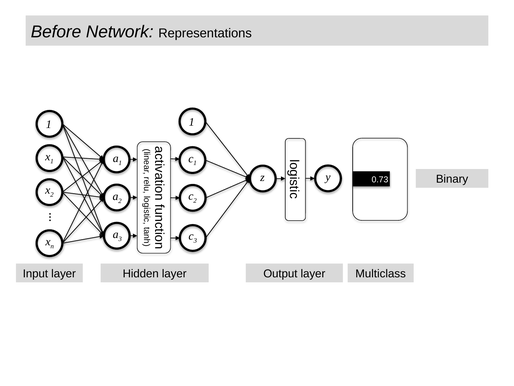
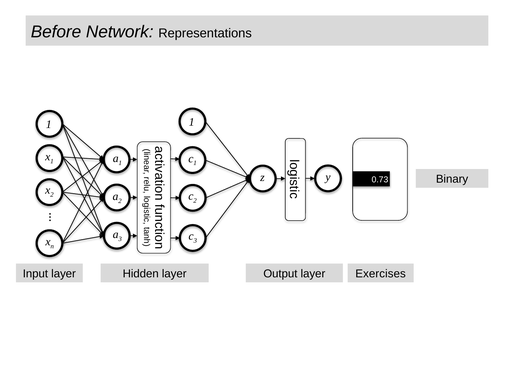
Multiclass: Multiclass -> Exercises (381, 273)
